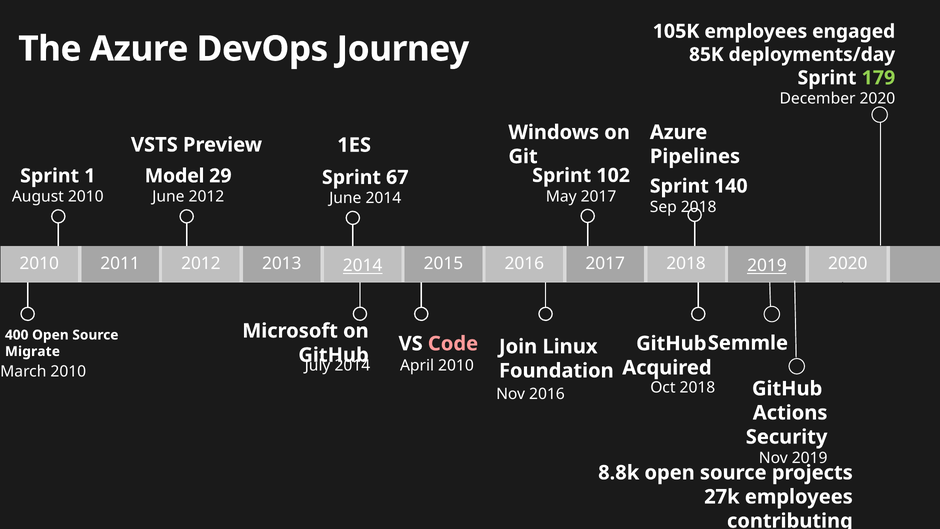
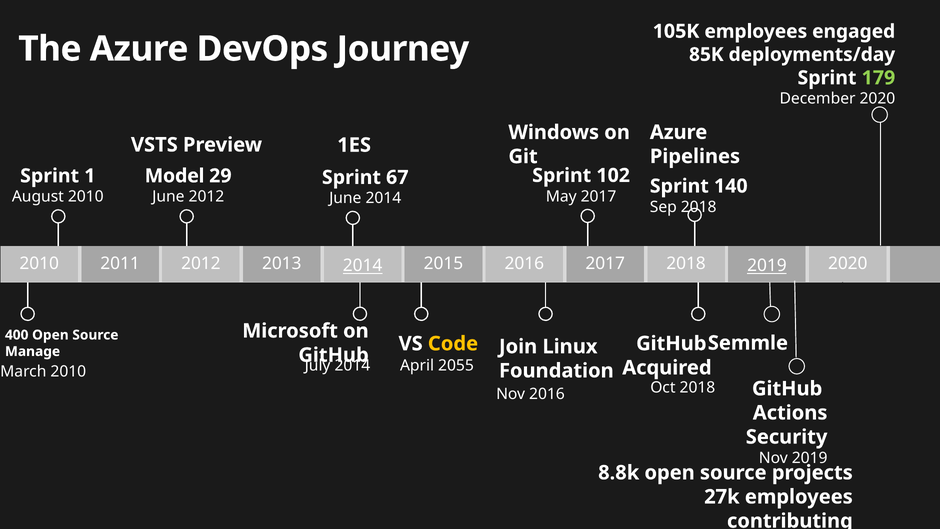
Code colour: pink -> yellow (453, 344)
Migrate: Migrate -> Manage (33, 351)
April 2010: 2010 -> 2055 (456, 365)
